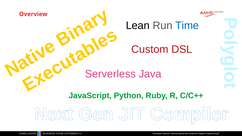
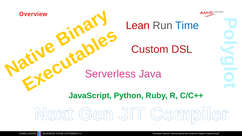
Lean colour: black -> red (138, 26)
